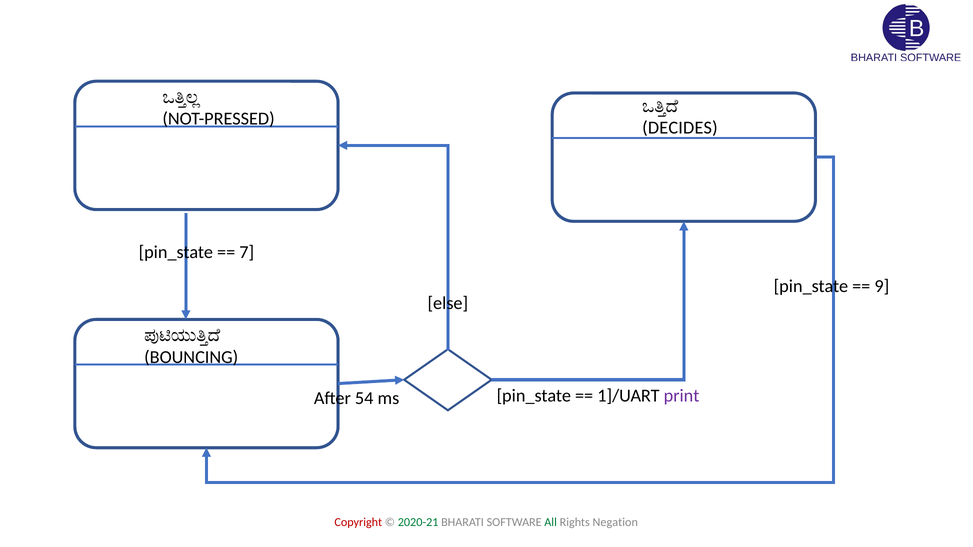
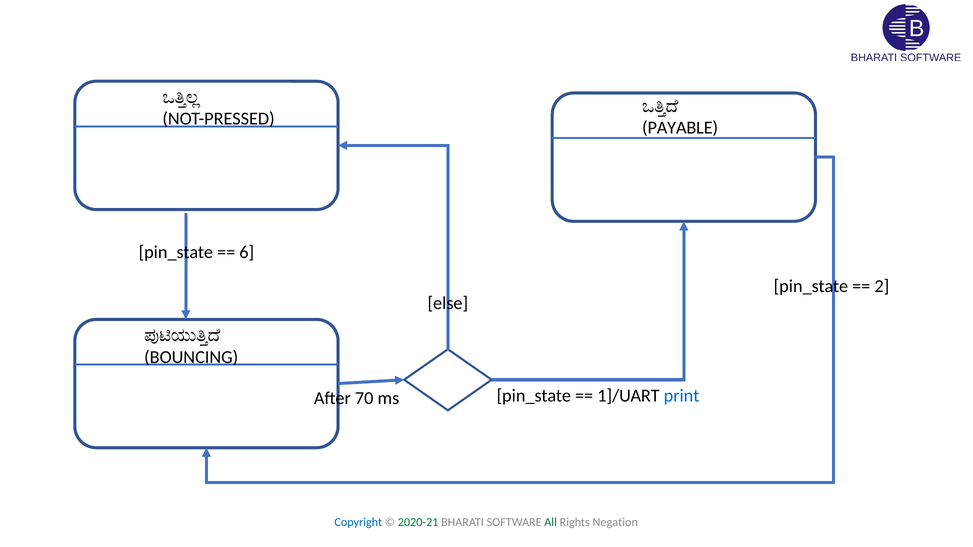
DECIDES: DECIDES -> PAYABLE (680, 128)
7: 7 -> 6 (247, 252)
9: 9 -> 2 (882, 286)
54: 54 -> 70 (364, 399)
print colour: purple -> blue (682, 396)
Copyright colour: red -> blue (358, 523)
